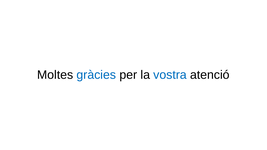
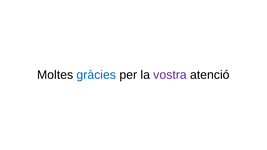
vostra colour: blue -> purple (170, 75)
